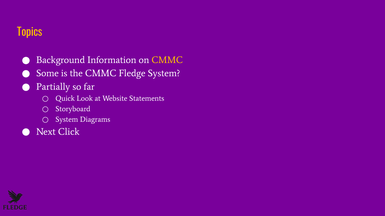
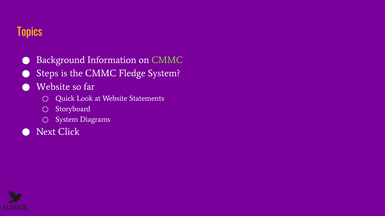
CMMC colour: yellow -> light green (167, 60)
Some: Some -> Steps (47, 74)
Partially: Partially -> Website (53, 87)
